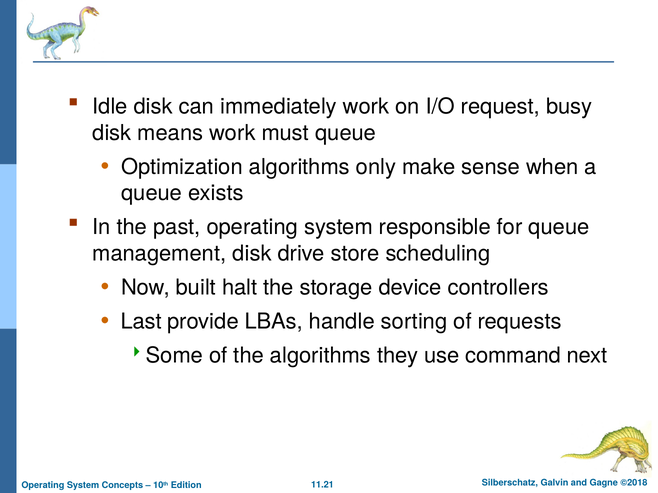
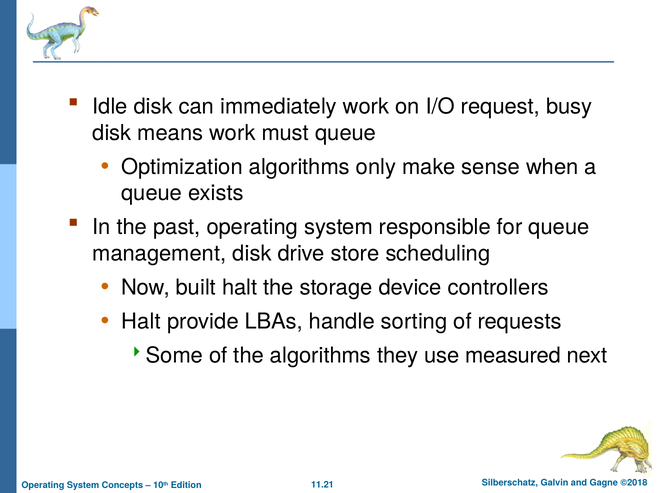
Last: Last -> Halt (141, 322)
command: command -> measured (513, 356)
